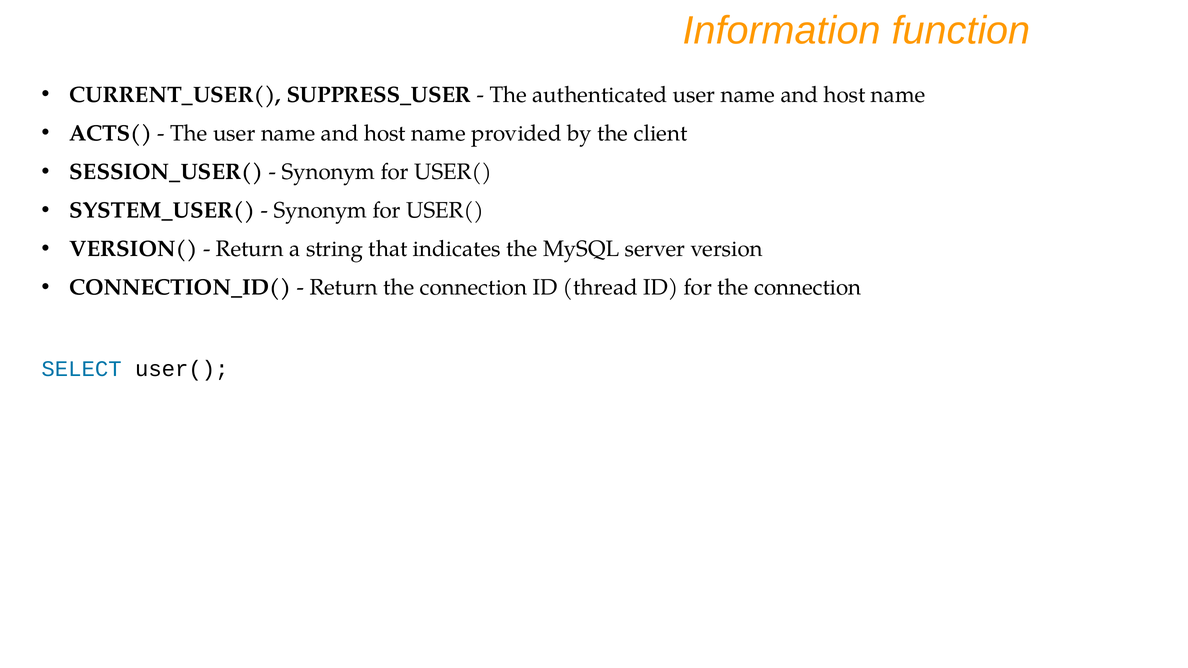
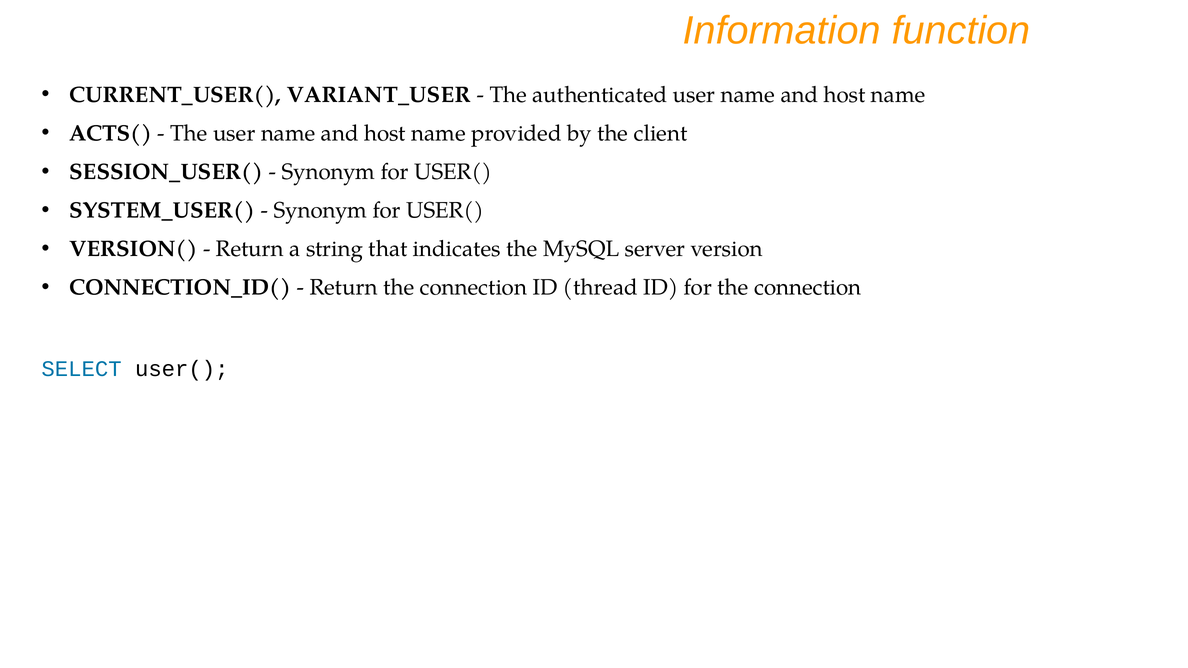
SUPPRESS_USER: SUPPRESS_USER -> VARIANT_USER (379, 95)
